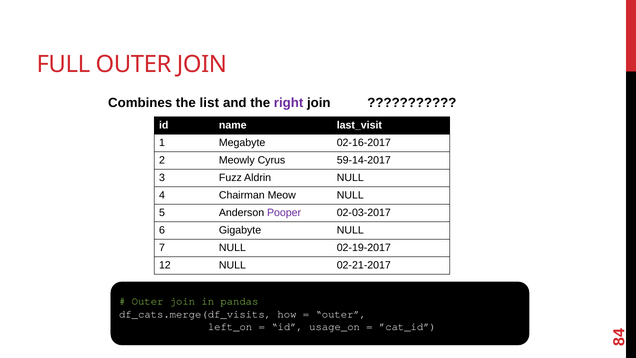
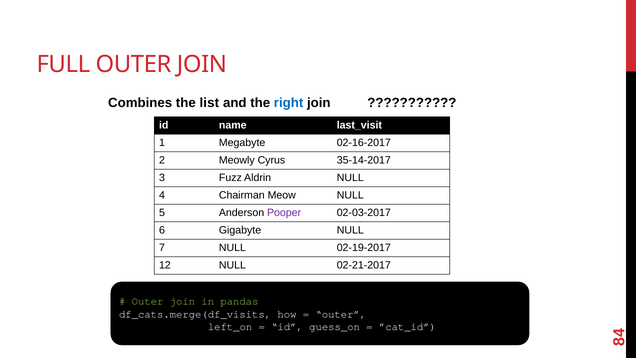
right colour: purple -> blue (289, 103)
59-14-2017: 59-14-2017 -> 35-14-2017 (364, 160)
usage_on: usage_on -> guess_on (335, 327)
